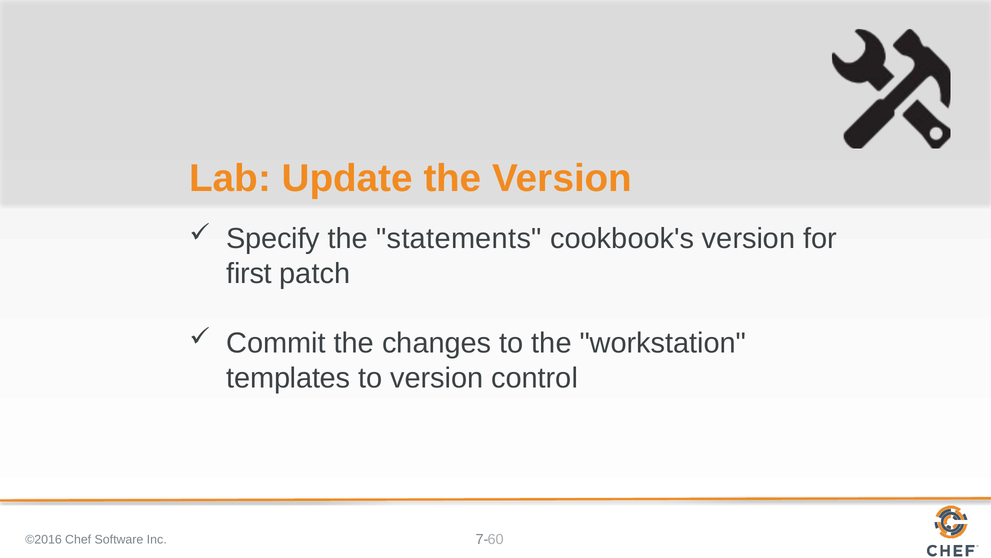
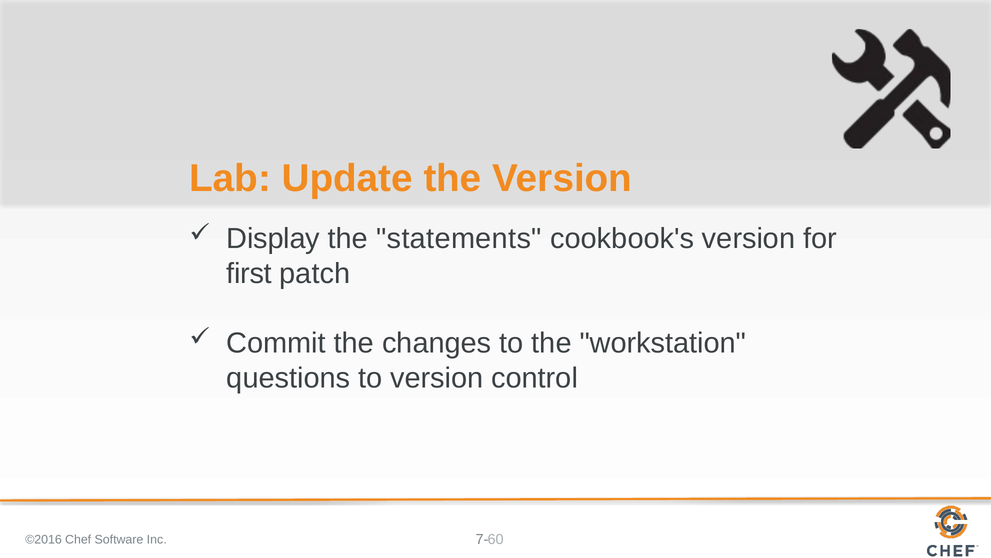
Specify: Specify -> Display (273, 239)
templates: templates -> questions (288, 378)
